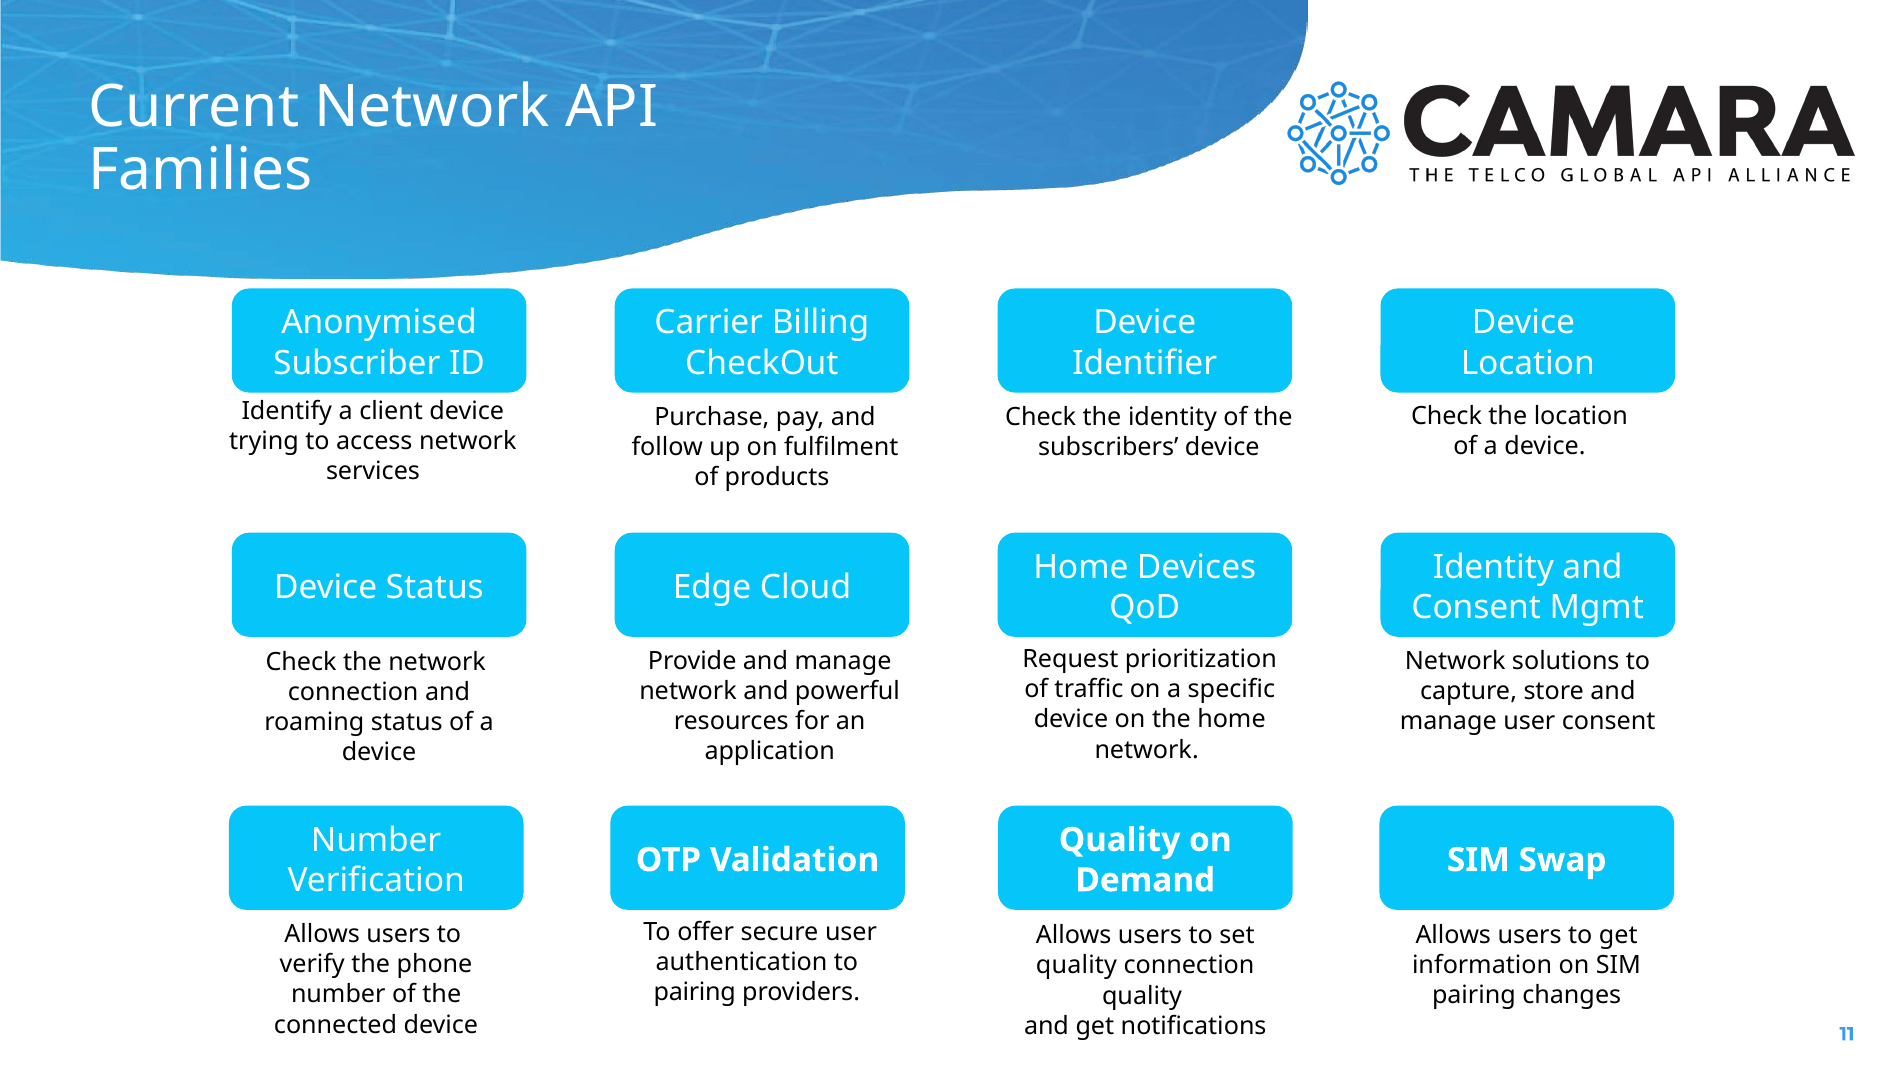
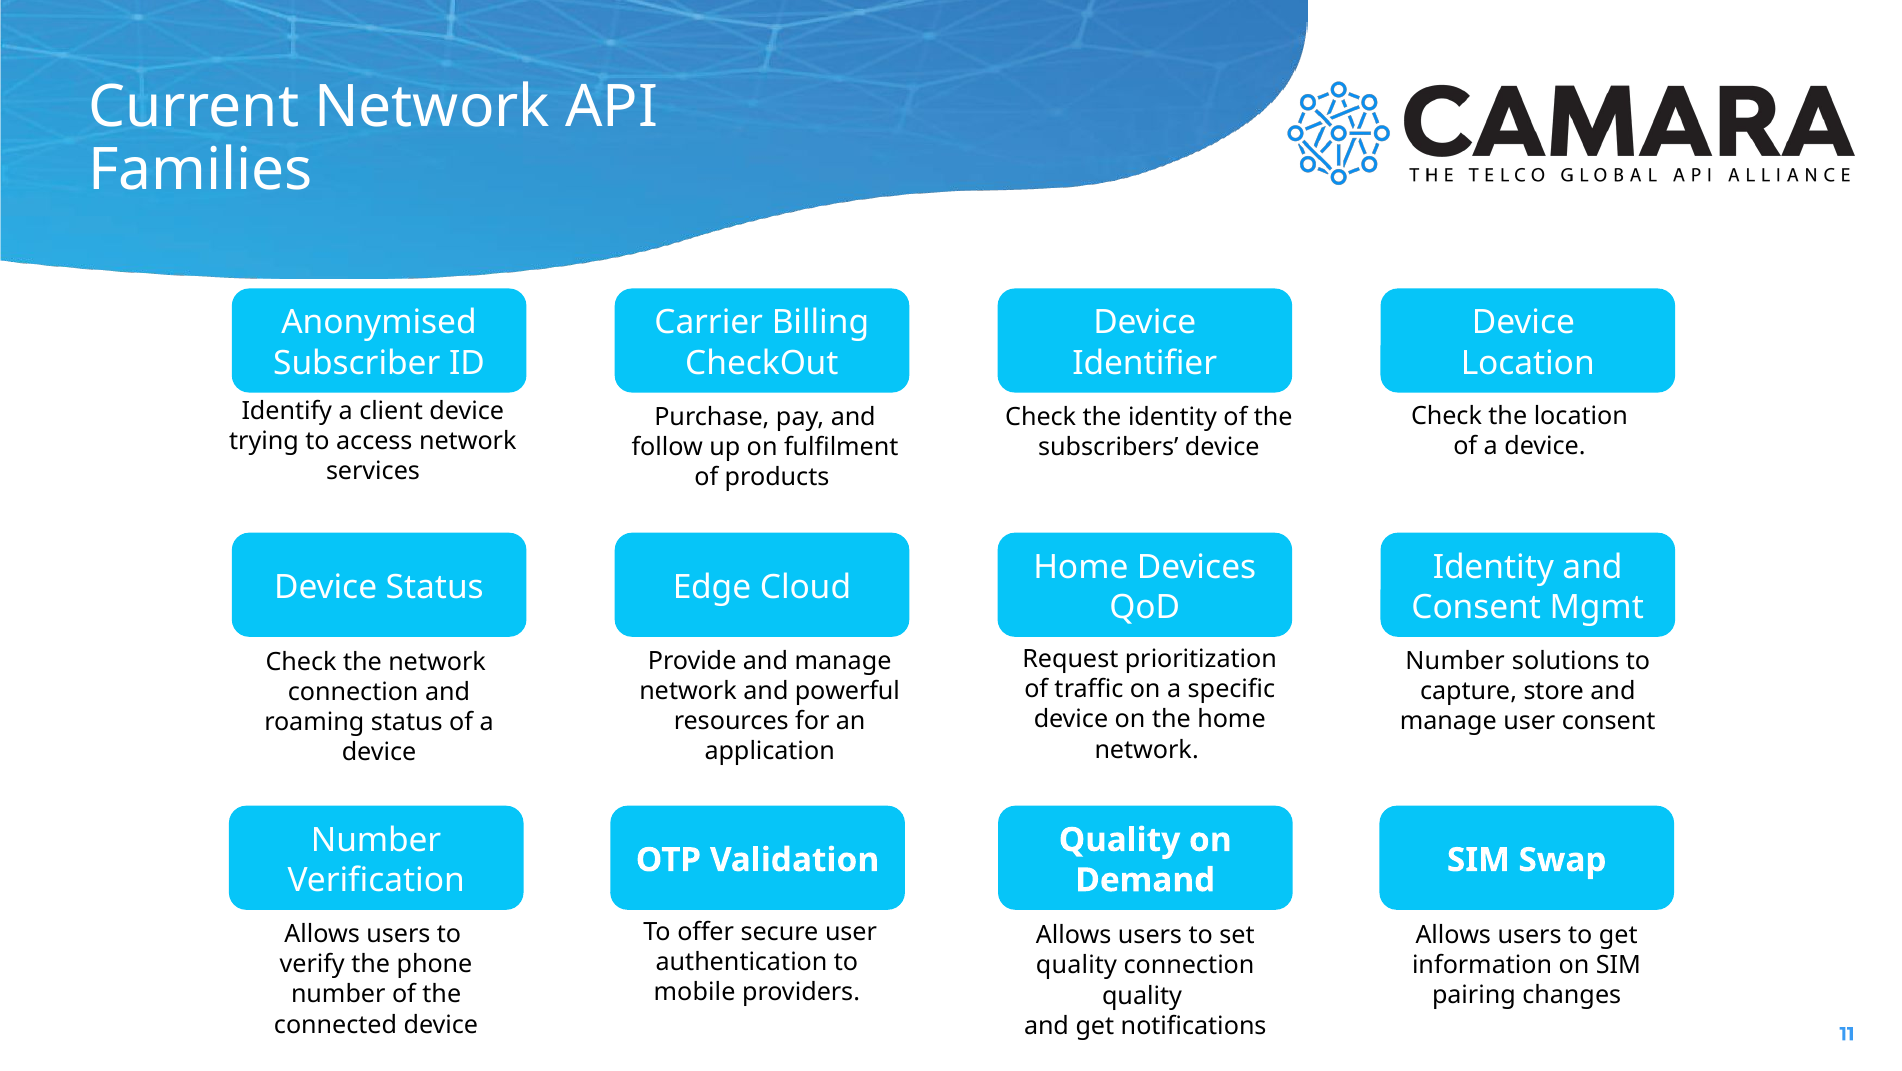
Network: Network -> Number (1455, 661)
pairing: pairing -> mobile (695, 992)
